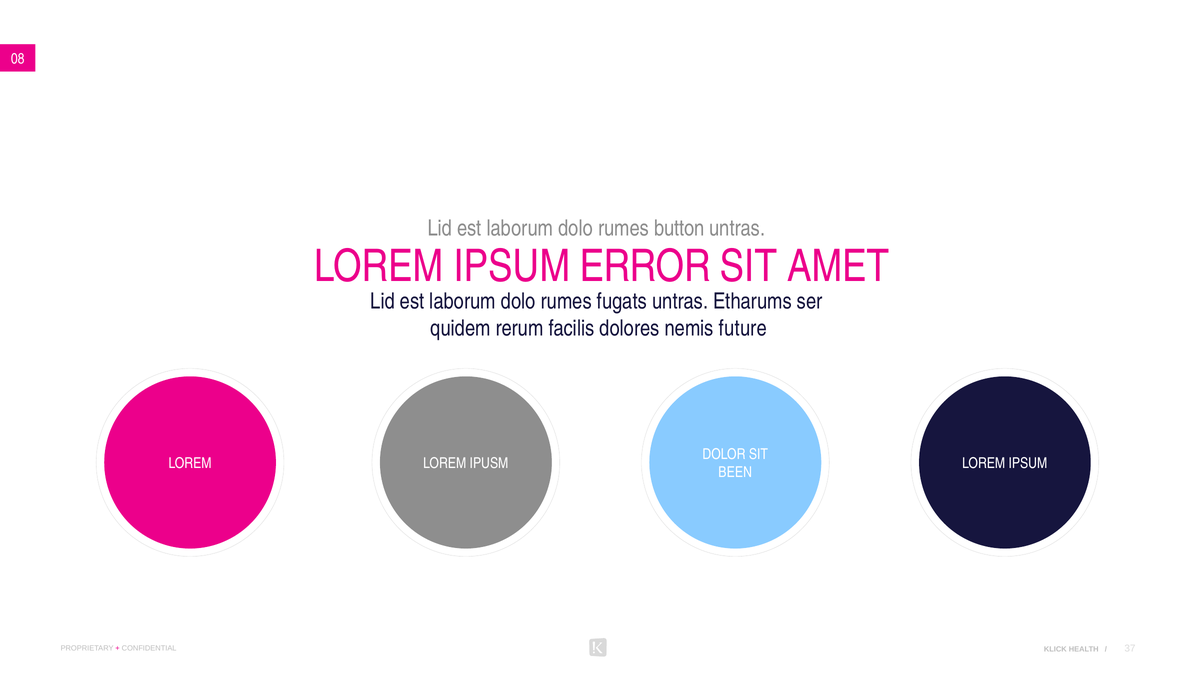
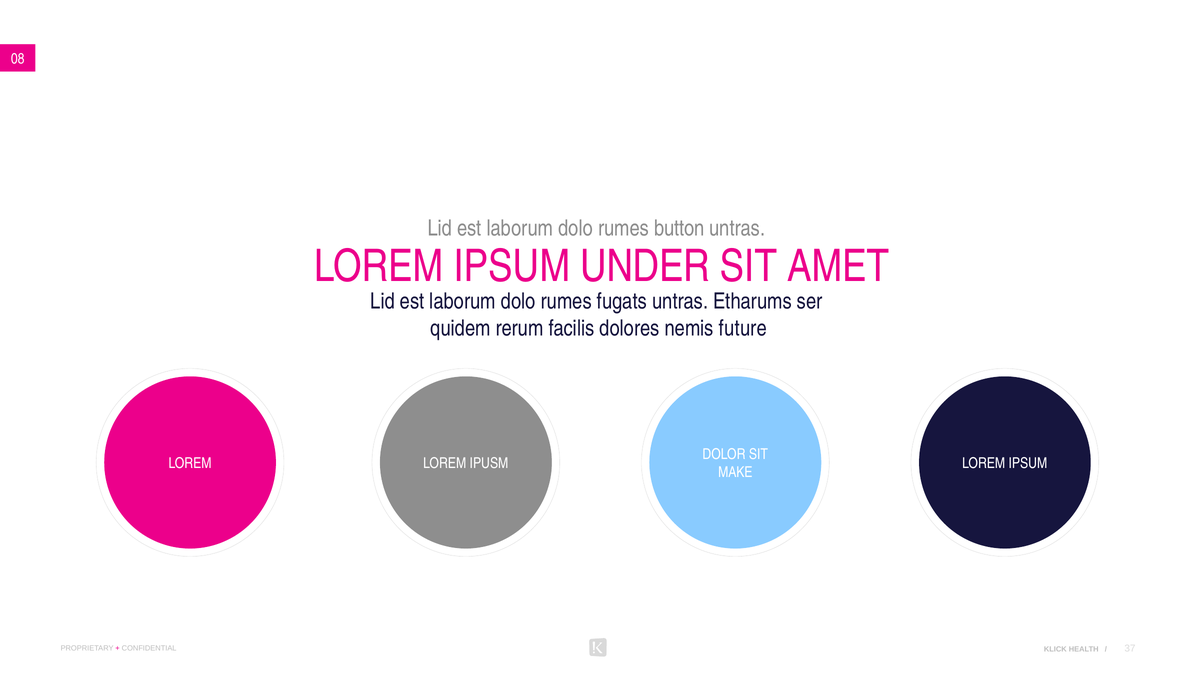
ERROR: ERROR -> UNDER (645, 266)
BEEN: BEEN -> MAKE (735, 472)
